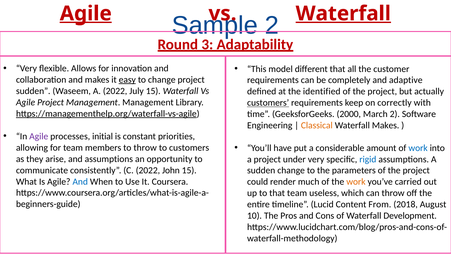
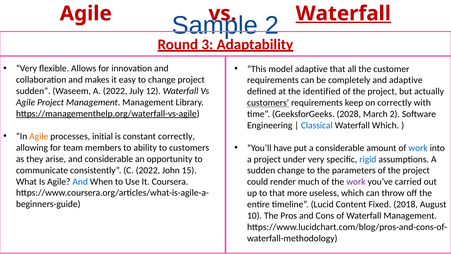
Agile underline: present -> none (86, 14)
model different: different -> adaptive (311, 69)
easy underline: present -> none (127, 80)
July 15: 15 -> 12 (153, 91)
2000: 2000 -> 2028 (349, 114)
Classical colour: orange -> blue (317, 125)
Waterfall Makes: Makes -> Which (386, 125)
Agile colour: purple -> orange (39, 136)
constant priorities: priorities -> correctly (176, 136)
to throw: throw -> ability (145, 148)
and assumptions: assumptions -> considerable (109, 159)
work colour: orange -> purple (356, 182)
that team: team -> more (297, 193)
From: From -> Fixed (380, 204)
Waterfall Development: Development -> Management (410, 215)
